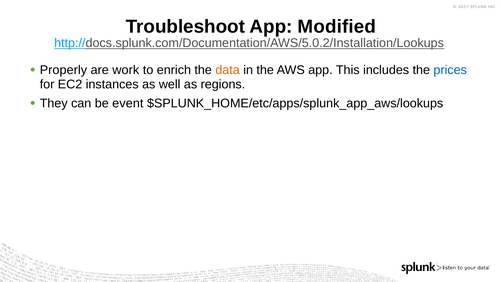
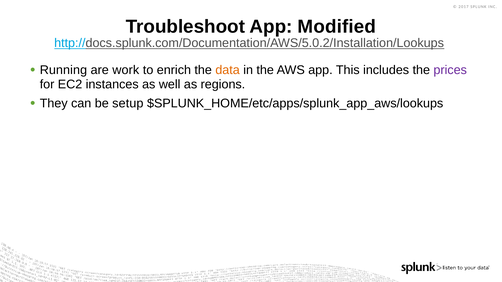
Properly: Properly -> Running (63, 70)
prices colour: blue -> purple (450, 70)
event: event -> setup (128, 103)
